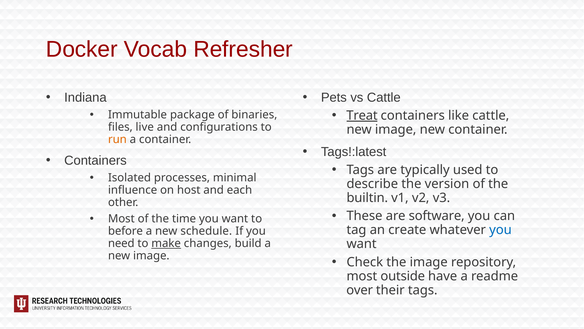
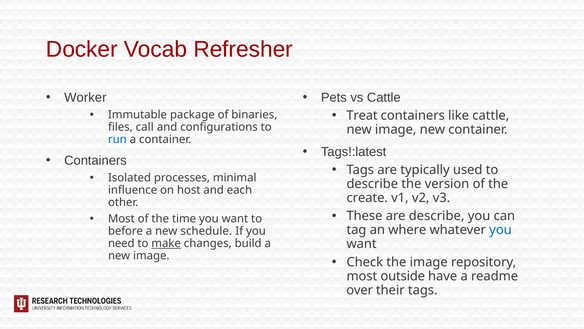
Indiana: Indiana -> Worker (85, 97)
Treat underline: present -> none (362, 115)
live: live -> call (145, 127)
run colour: orange -> blue (117, 139)
builtin: builtin -> create (367, 198)
are software: software -> describe (437, 216)
create: create -> where (407, 230)
